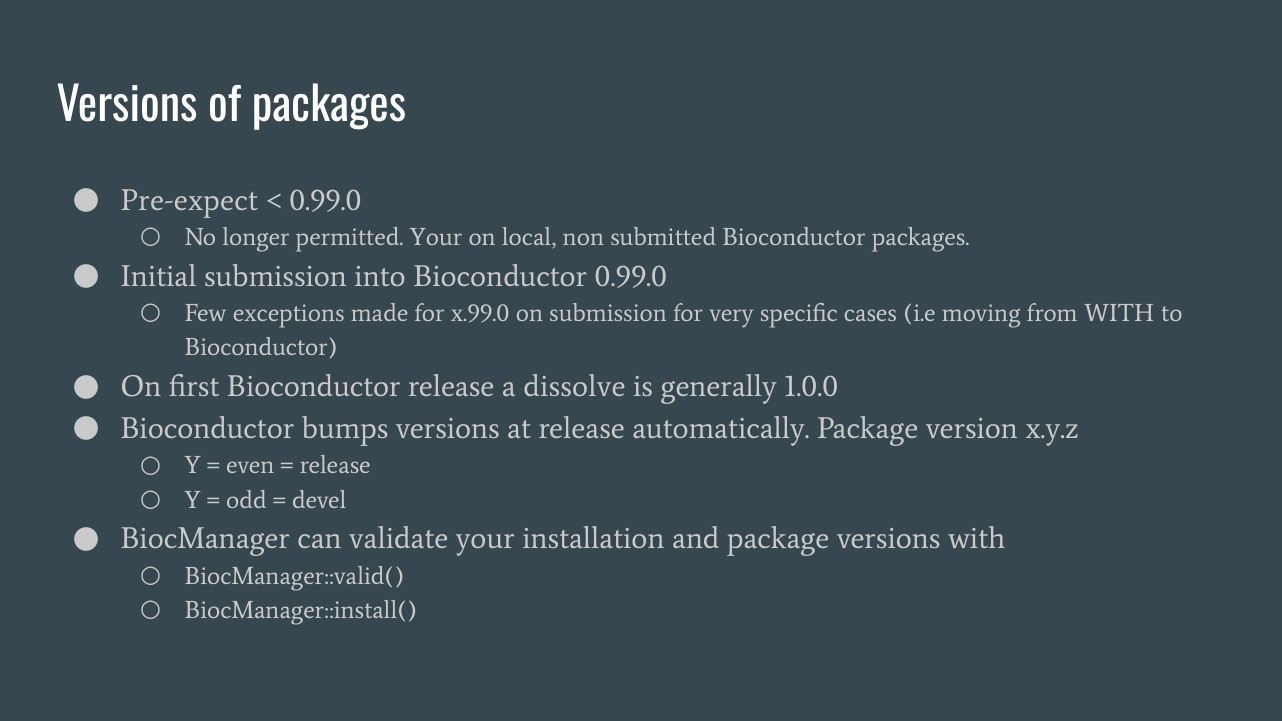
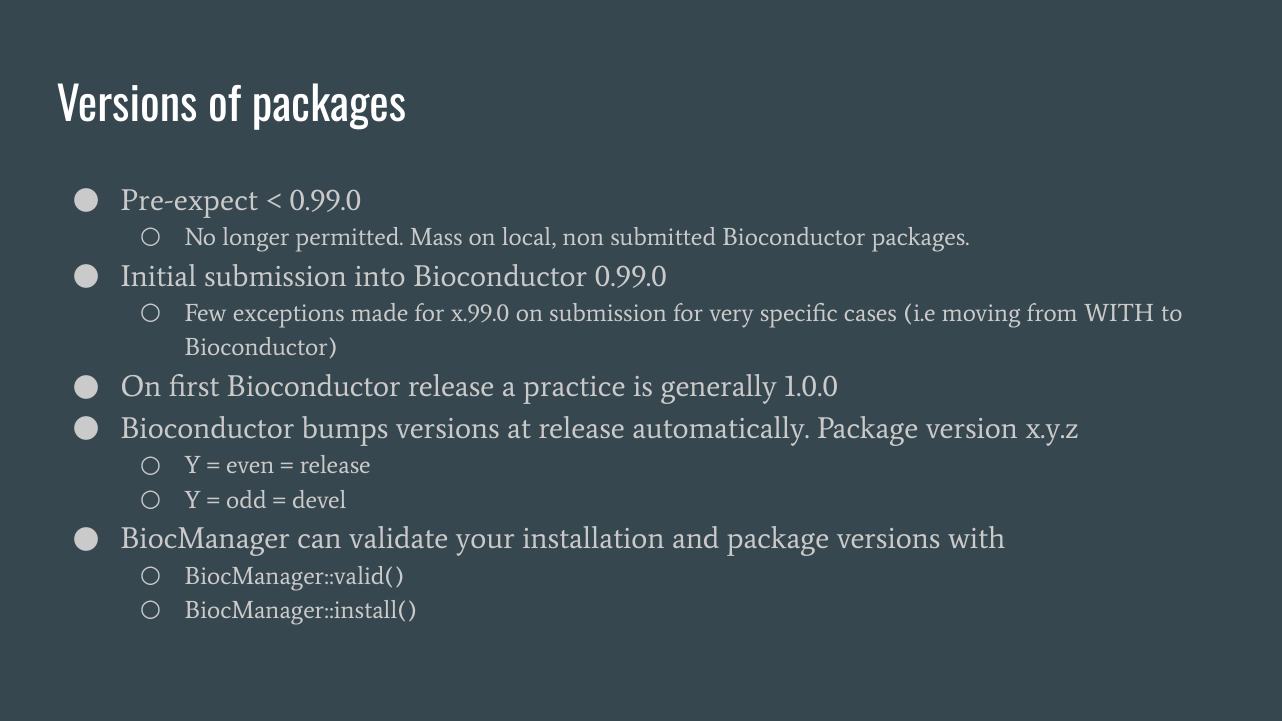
permitted Your: Your -> Mass (436, 237)
dissolve: dissolve -> practice (574, 387)
